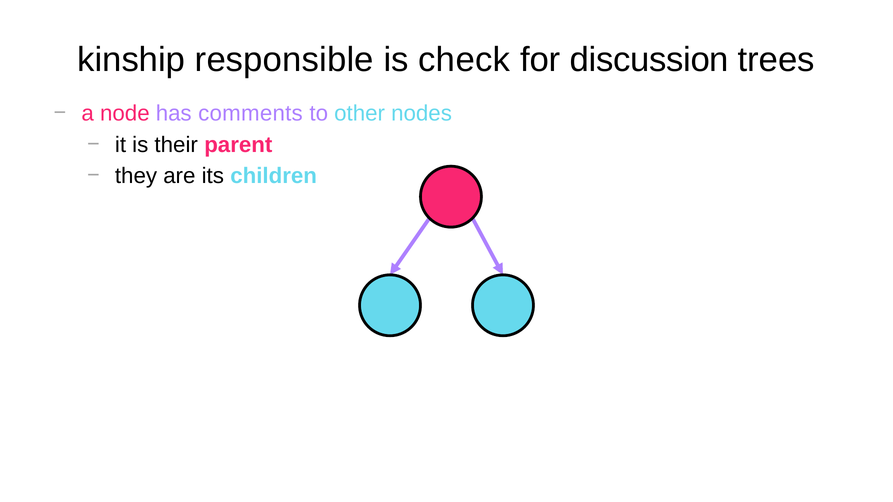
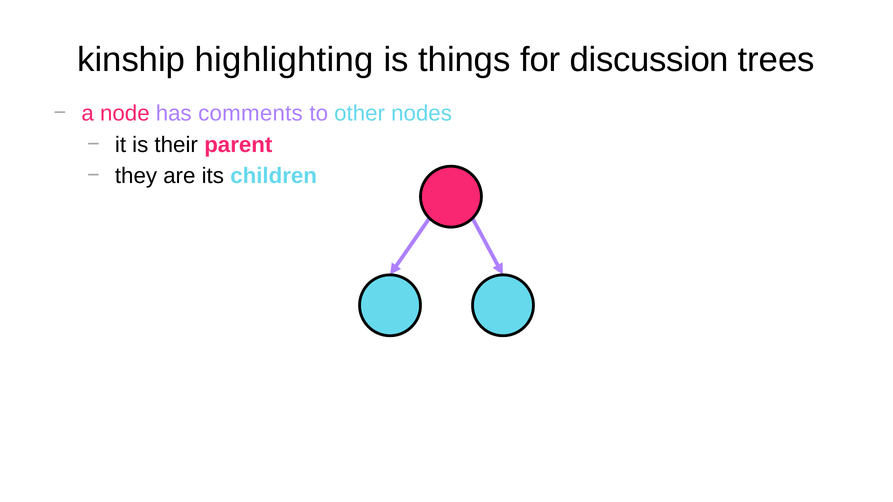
responsible: responsible -> highlighting (284, 60)
check: check -> things (464, 60)
